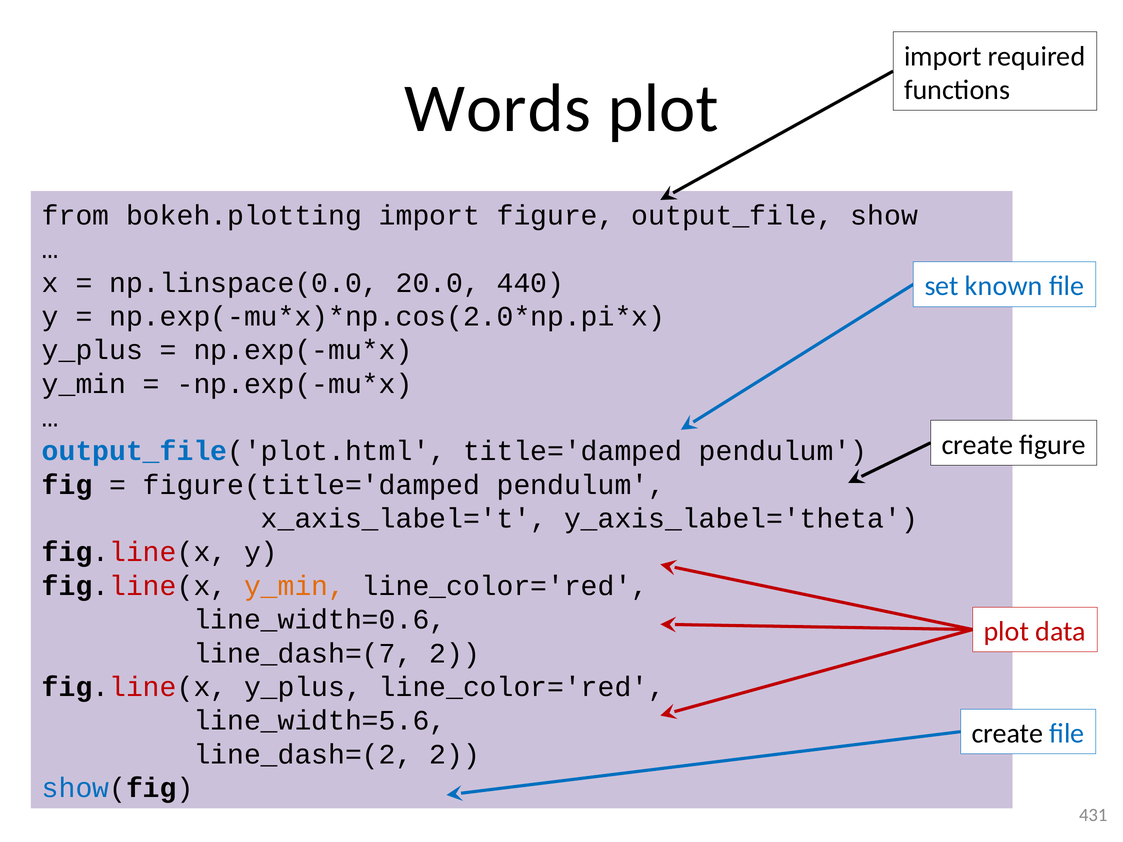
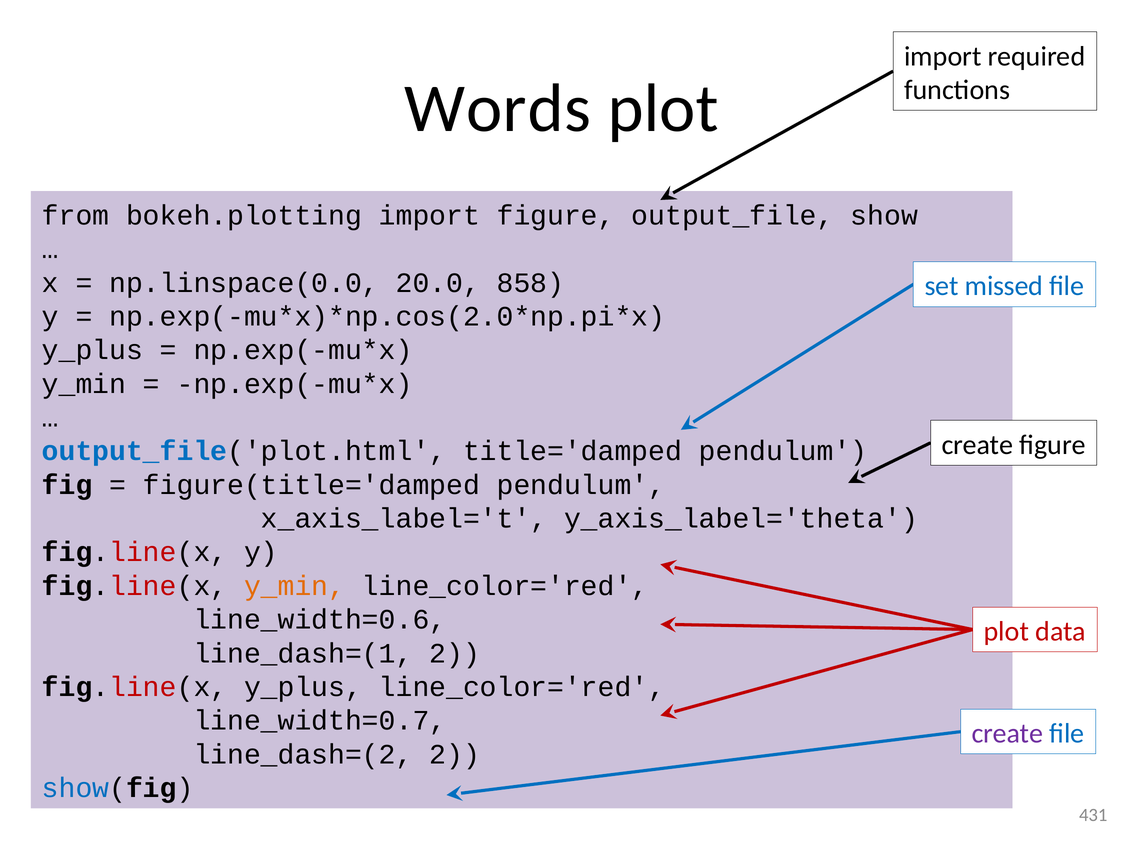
440: 440 -> 858 (530, 283)
known: known -> missed (1004, 286)
line_dash=(7: line_dash=(7 -> line_dash=(1 (303, 653)
line_width=5.6: line_width=5.6 -> line_width=0.7 (320, 721)
create colour: black -> purple (1007, 734)
